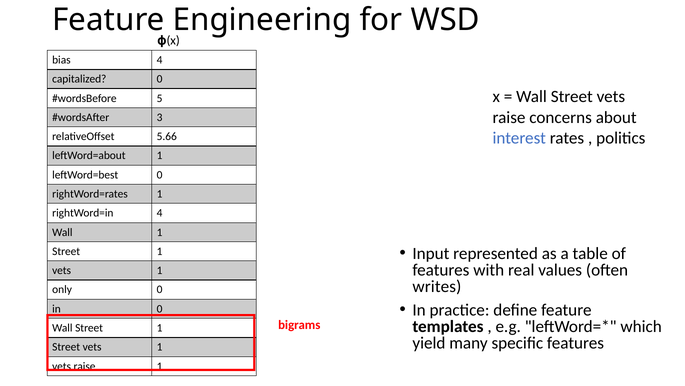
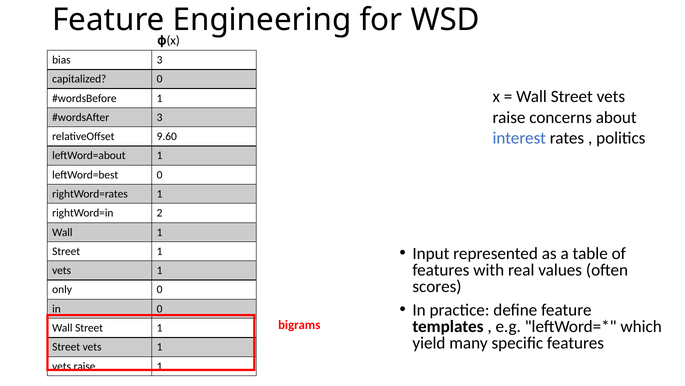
bias 4: 4 -> 3 (160, 60)
5: 5 -> 1 (160, 98)
5.66: 5.66 -> 9.60 (167, 136)
rightWord=in 4: 4 -> 2 (160, 213)
writes: writes -> scores (437, 286)
